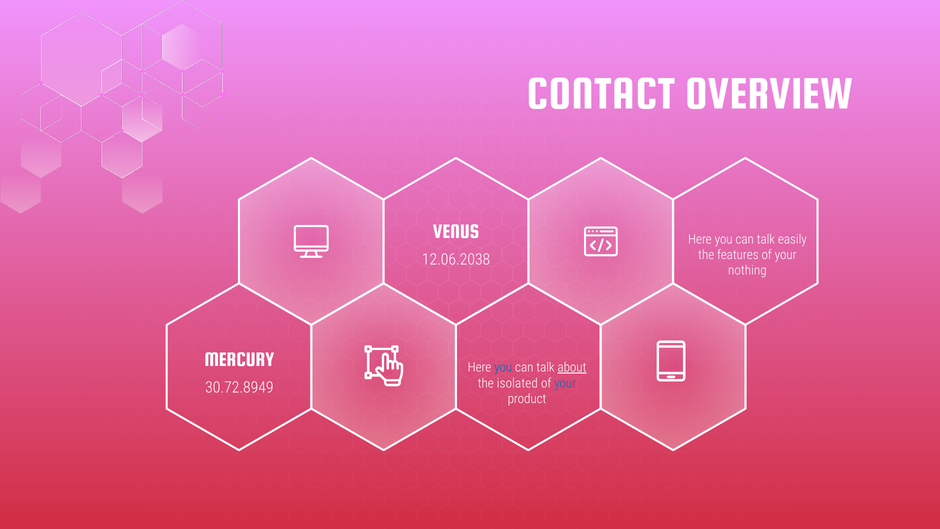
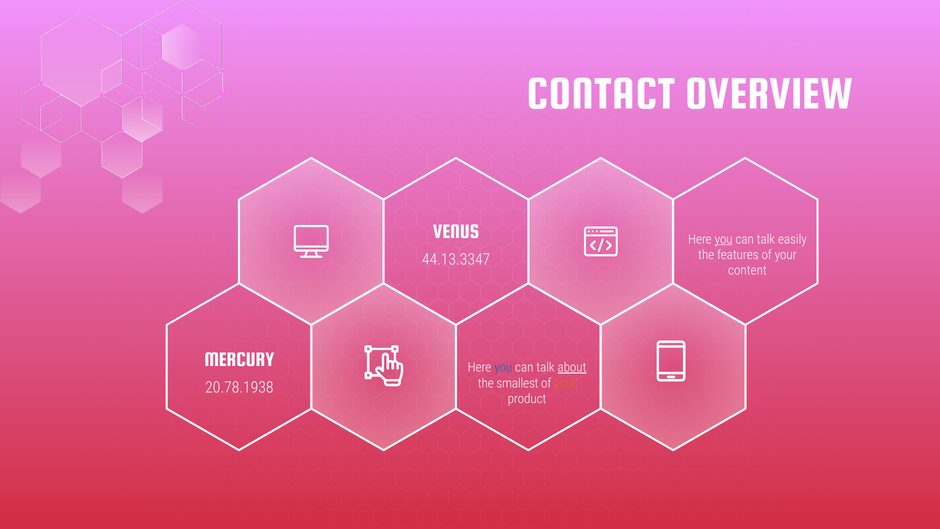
you underline: none -> present (724, 239)
12.06.2038: 12.06.2038 -> 44.13.3347 (456, 259)
nothing: nothing -> content (747, 271)
isolated: isolated -> smallest (517, 383)
your colour: blue -> orange (565, 383)
30.72.8949: 30.72.8949 -> 20.78.1938 (239, 388)
